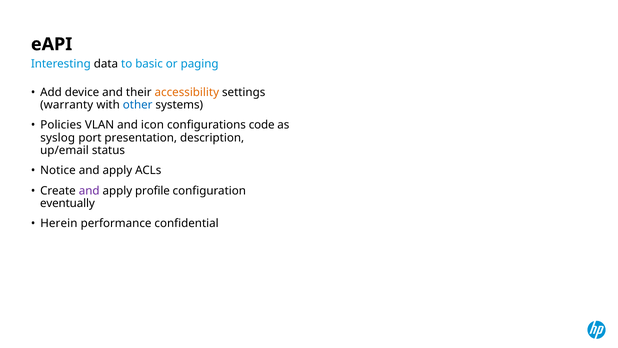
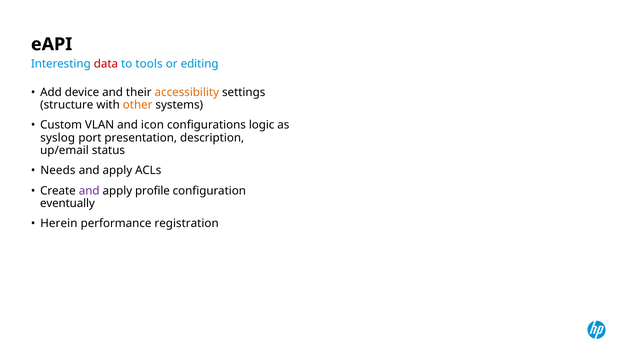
data colour: black -> red (106, 64)
basic: basic -> tools (149, 64)
paging: paging -> editing (200, 64)
warranty: warranty -> structure (67, 105)
other colour: blue -> orange (138, 105)
Policies: Policies -> Custom (61, 125)
code: code -> logic (262, 125)
Notice: Notice -> Needs (58, 170)
confidential: confidential -> registration (187, 223)
